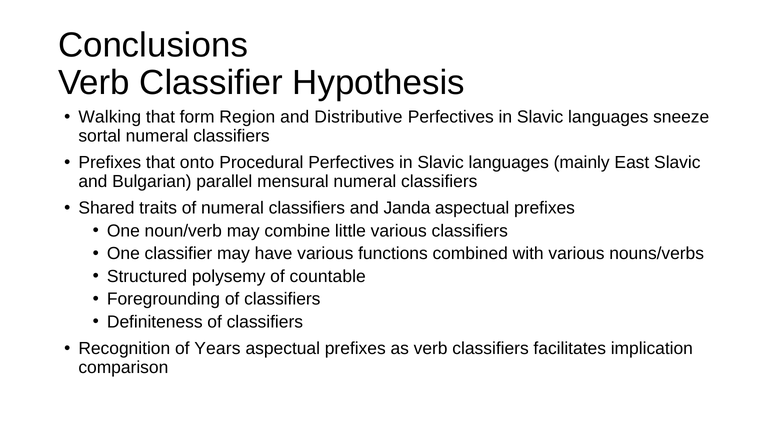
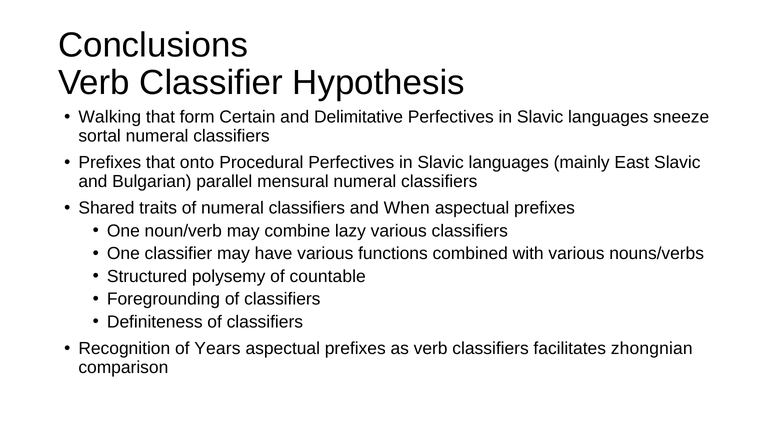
Region: Region -> Certain (247, 117)
Distributive: Distributive -> Delimitative (359, 117)
Janda: Janda -> When (407, 208)
little: little -> lazy (350, 231)
implication: implication -> zhongnian (652, 349)
